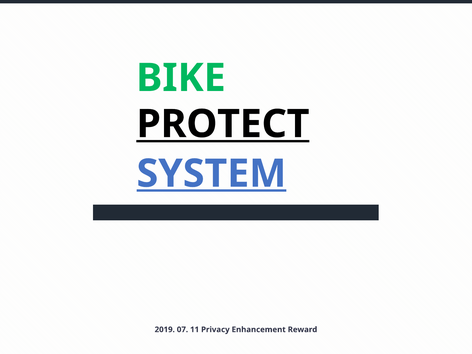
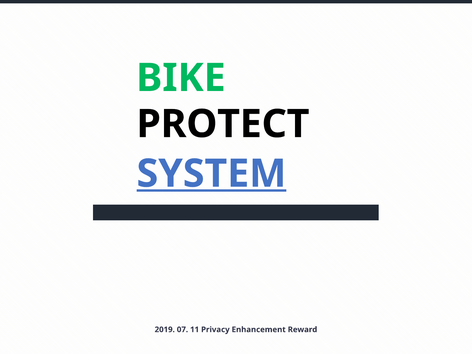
PROTECT underline: present -> none (223, 124)
